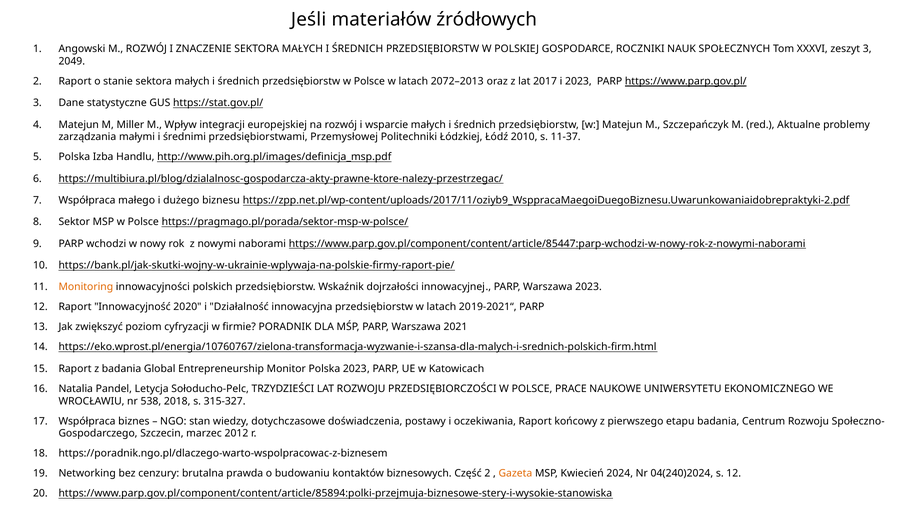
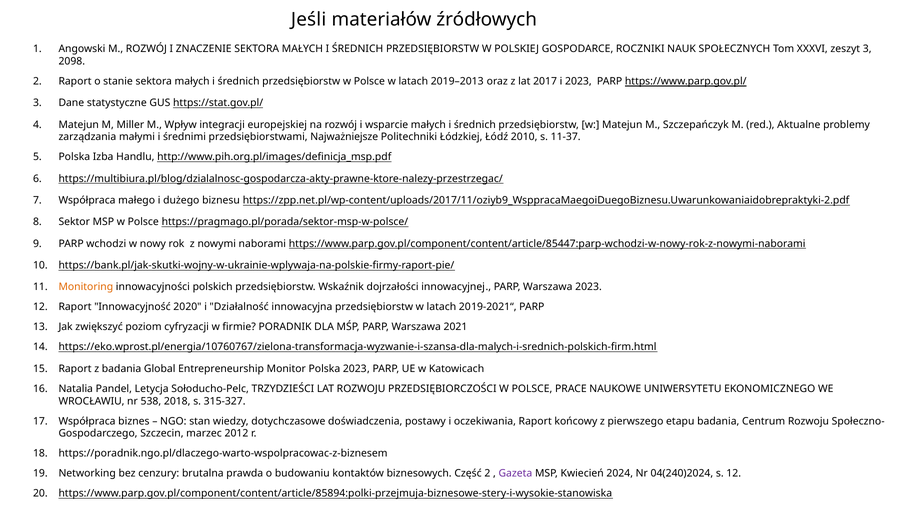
2049: 2049 -> 2098 (72, 61)
2072–2013: 2072–2013 -> 2019–2013 (457, 81)
Przemysłowej: Przemysłowej -> Najważniejsze (344, 137)
Gazeta colour: orange -> purple (515, 474)
